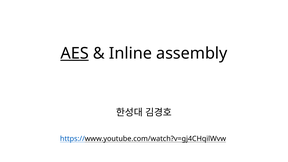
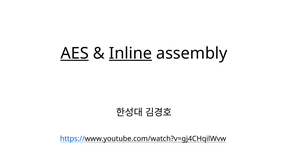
Inline underline: none -> present (130, 53)
